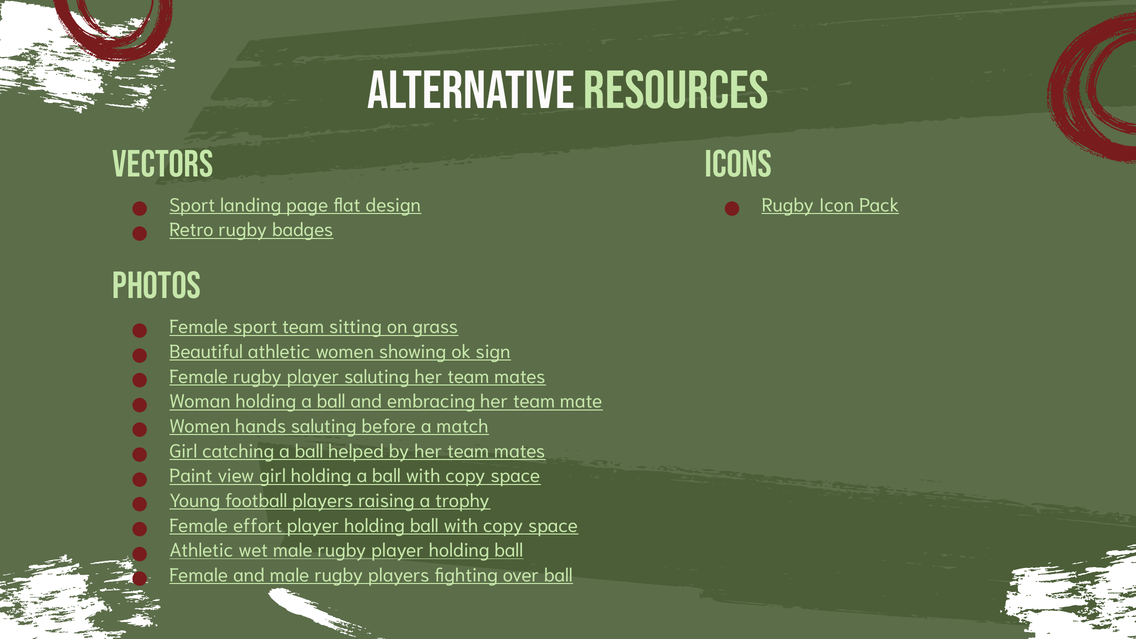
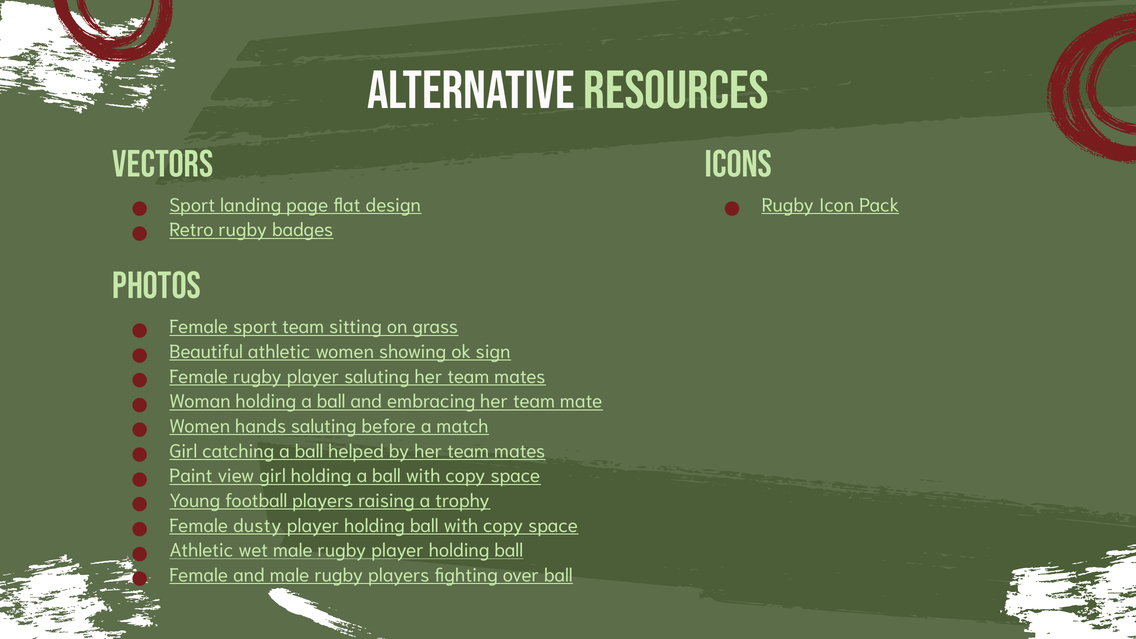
effort: effort -> dusty (257, 526)
